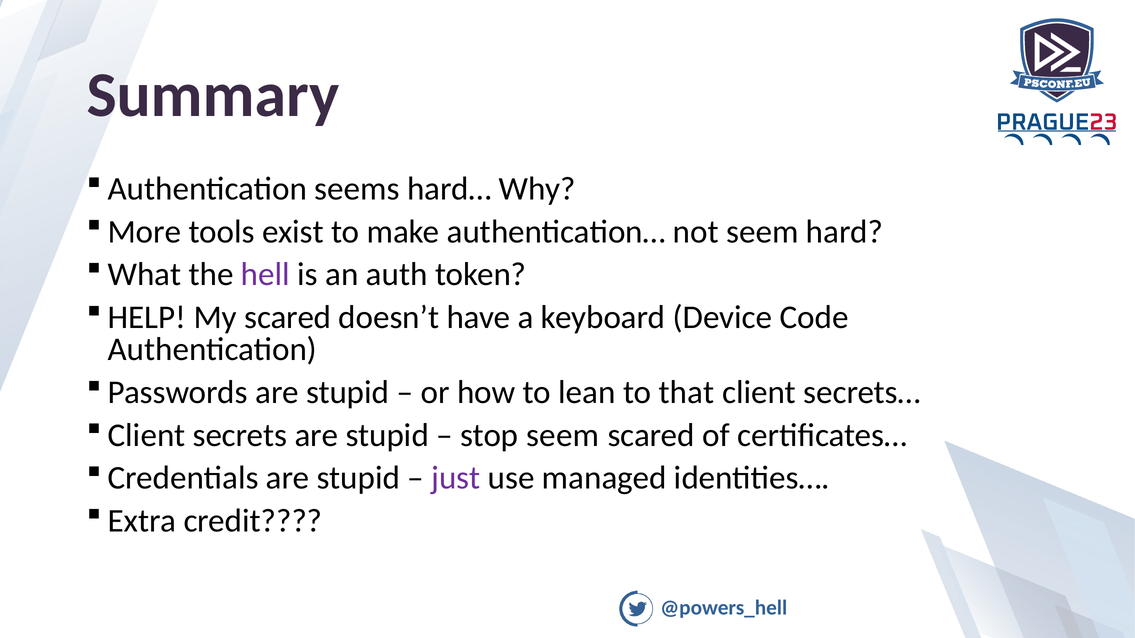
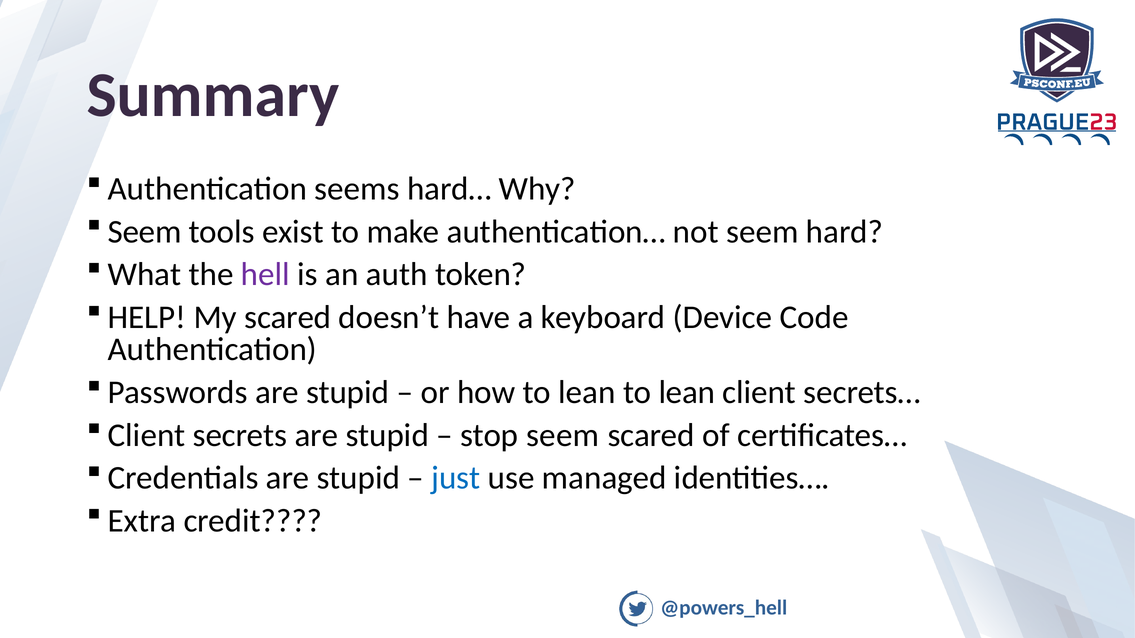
More: More -> Seem (145, 232)
lean to that: that -> lean (687, 393)
just colour: purple -> blue (456, 478)
